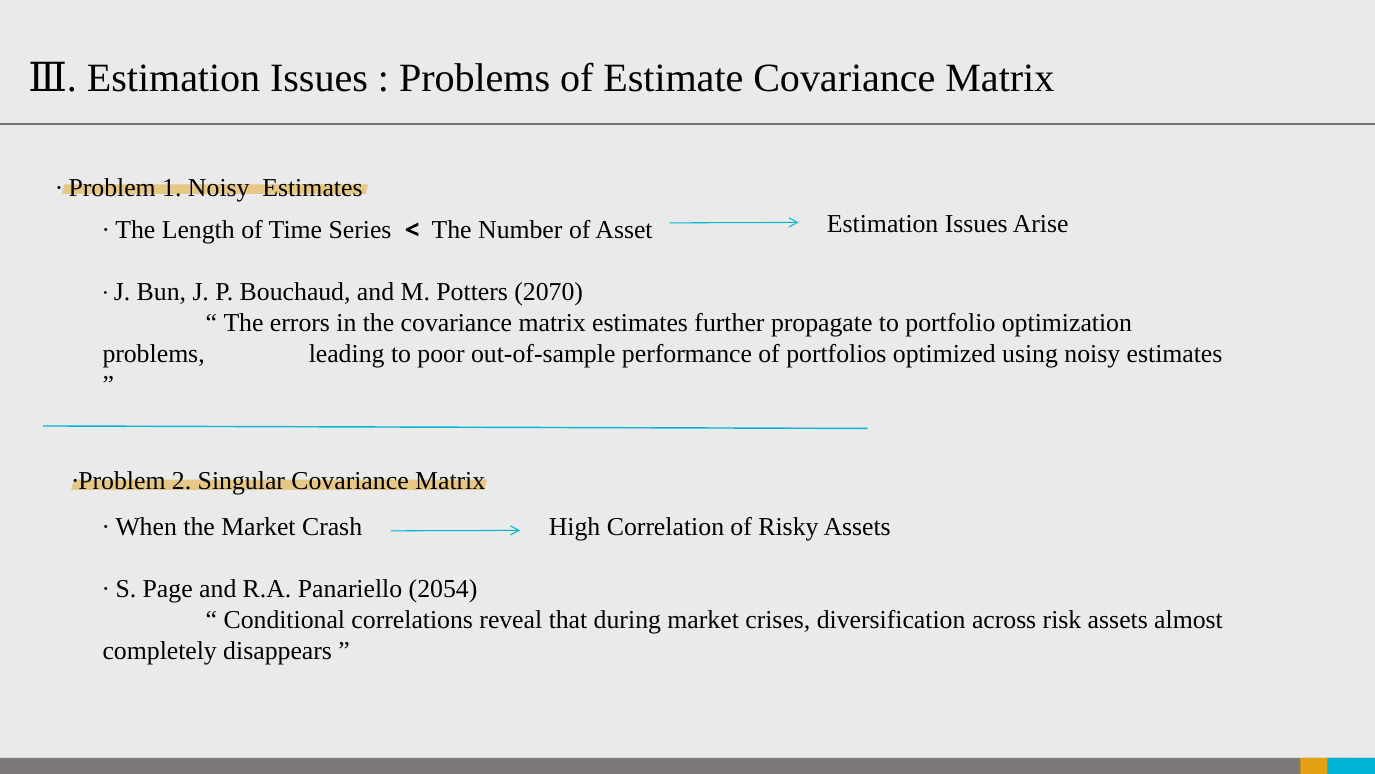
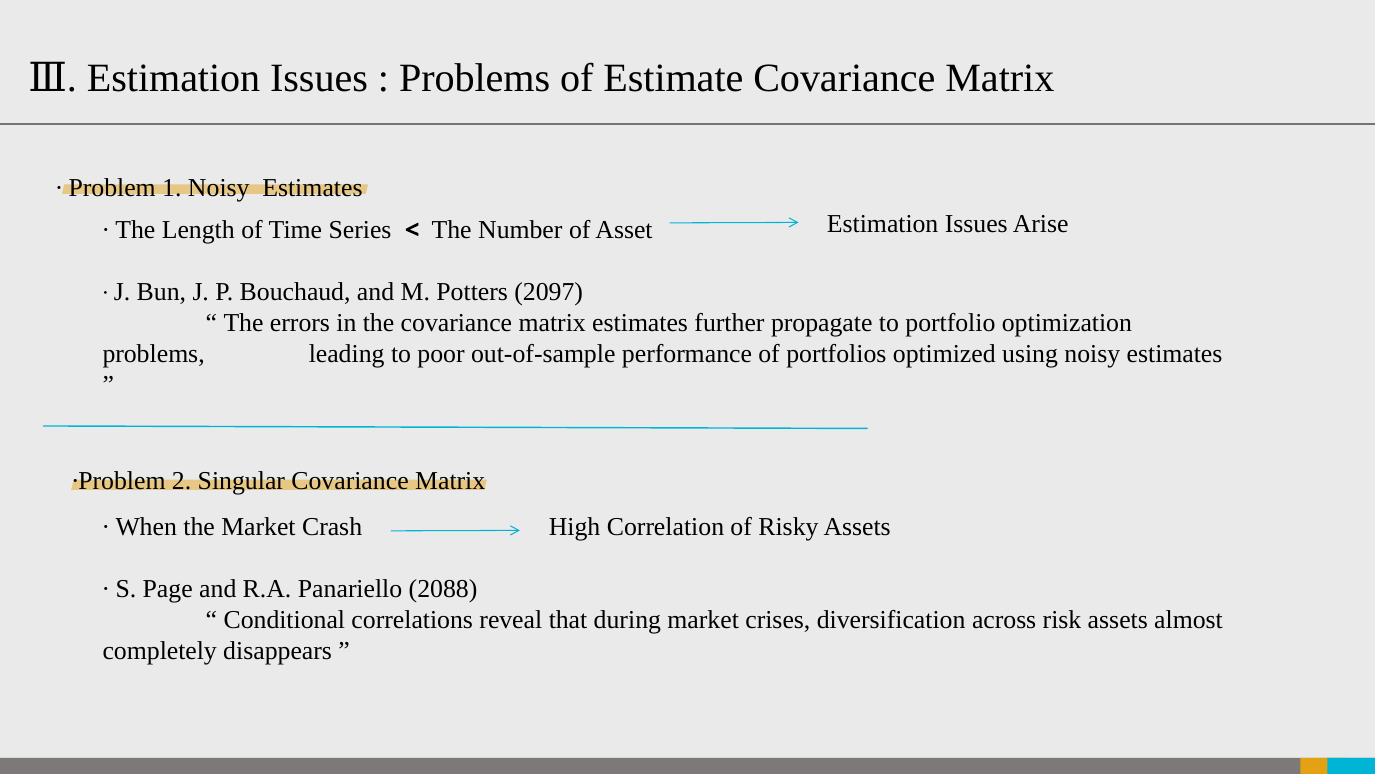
2070: 2070 -> 2097 (549, 292)
2054: 2054 -> 2088 (443, 589)
